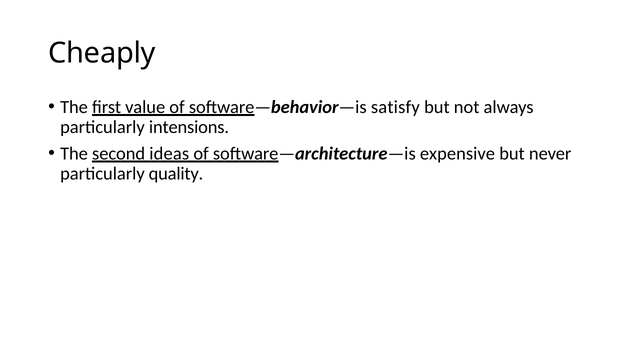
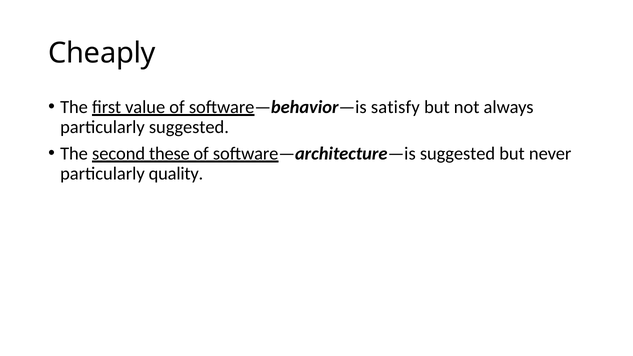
particularly intensions: intensions -> suggested (189, 127)
ideas: ideas -> these (169, 154)
software—architecture—is expensive: expensive -> suggested (458, 154)
